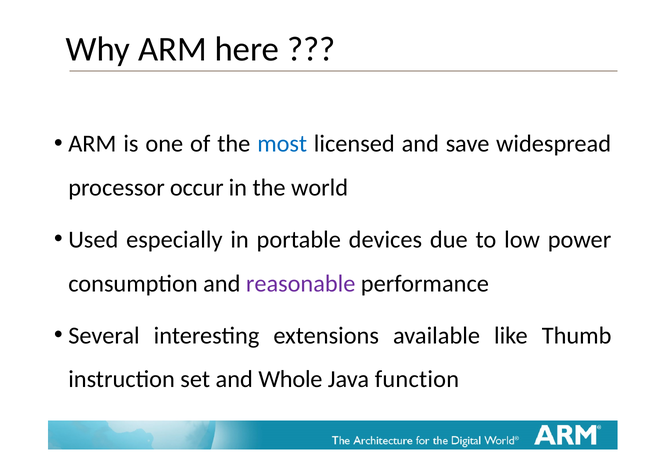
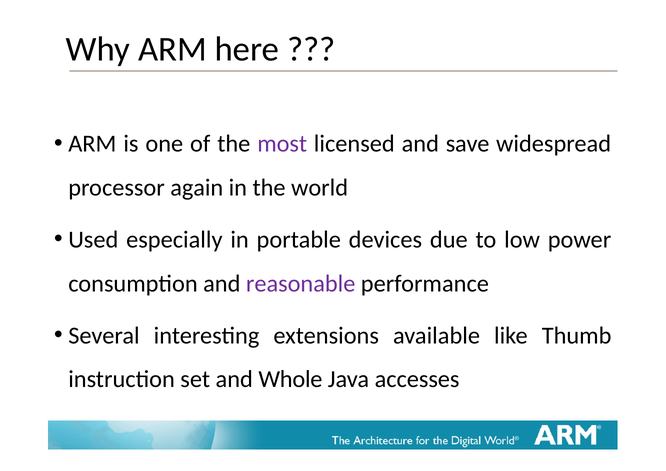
most colour: blue -> purple (282, 144)
occur: occur -> again (197, 188)
function: function -> accesses (417, 379)
